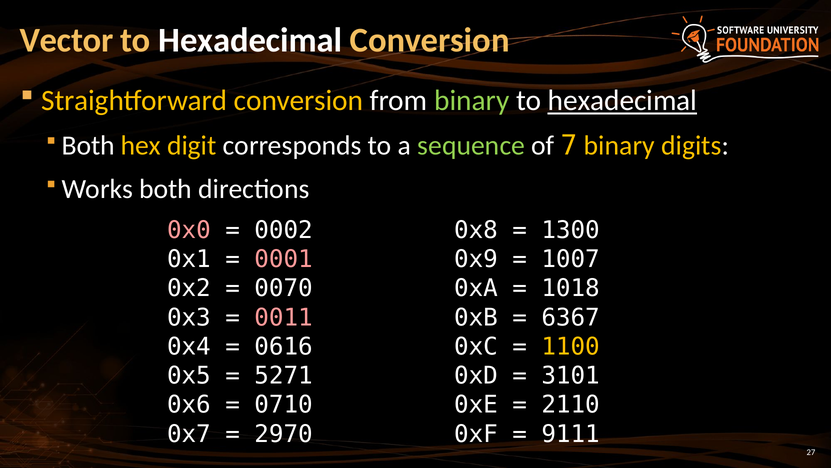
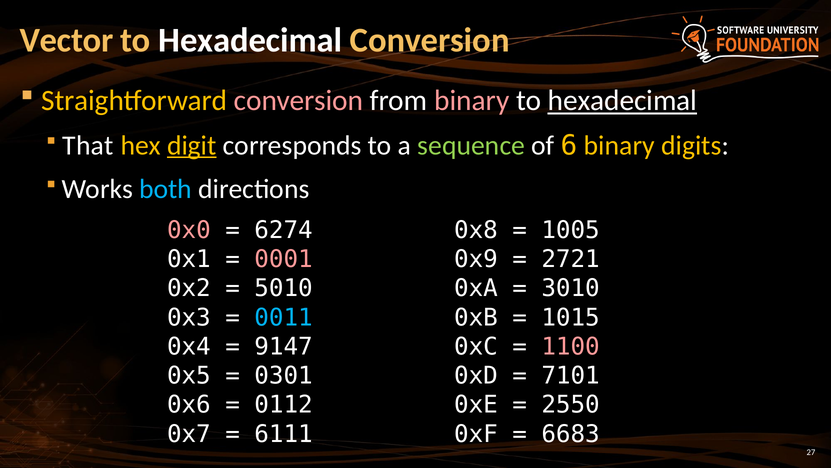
conversion colour: yellow -> pink (299, 101)
binary colour: light green -> pink (472, 101)
Both: Both -> That (88, 145)
digit underline: none -> present (192, 145)
7: 7 -> 6 (569, 145)
both colour: white -> light blue (166, 189)
0002: 0002 -> 6274 (284, 230)
1300: 1300 -> 1005 (571, 230)
1007: 1007 -> 2721 (571, 259)
0070: 0070 -> 5010 (284, 288)
1018: 1018 -> 3010 (571, 288)
0011 colour: pink -> light blue (284, 317)
6367: 6367 -> 1015 (571, 317)
0616: 0616 -> 9147 (284, 346)
1100 colour: yellow -> pink (571, 346)
5271: 5271 -> 0301 (284, 375)
3101: 3101 -> 7101 (571, 375)
0710: 0710 -> 0112 (284, 405)
2110: 2110 -> 2550 (571, 405)
2970: 2970 -> 6111 (284, 434)
9111: 9111 -> 6683 (571, 434)
